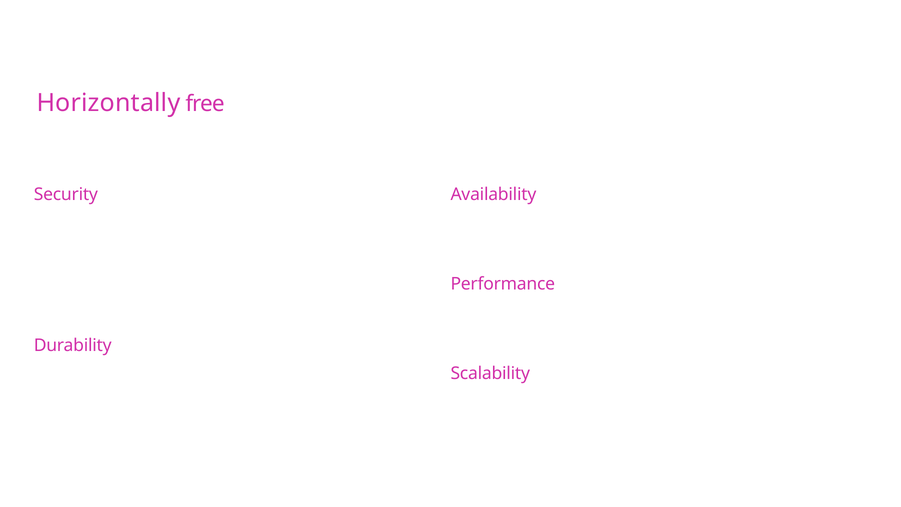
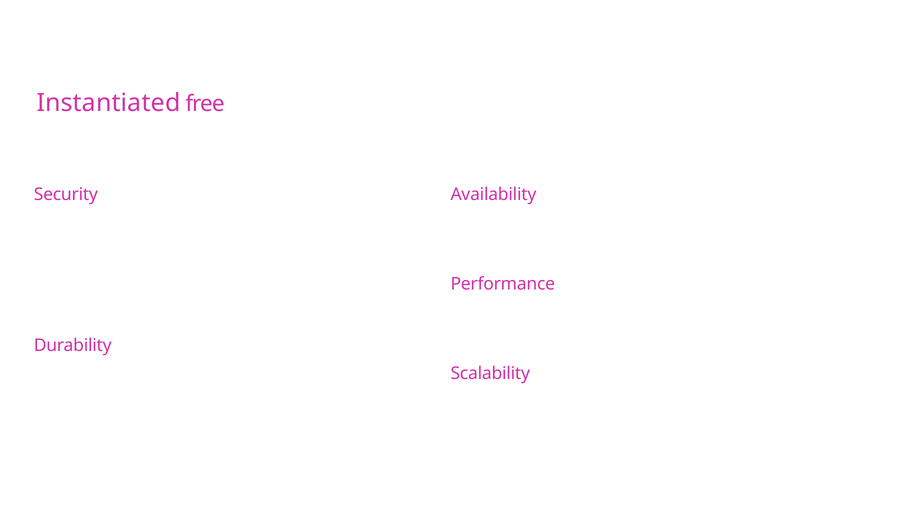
Horizontally: Horizontally -> Instantiated (108, 103)
